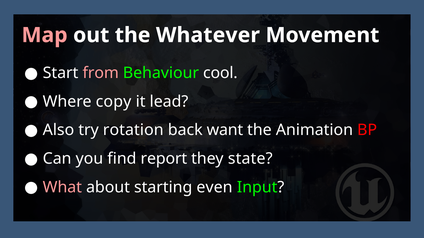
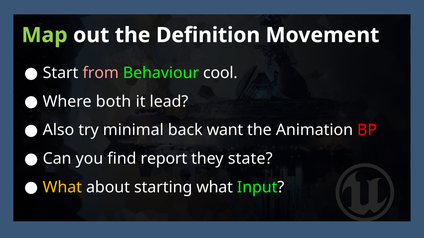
Map colour: pink -> light green (45, 35)
Whatever: Whatever -> Definition (208, 35)
copy: copy -> both (114, 102)
rotation: rotation -> minimal (133, 130)
What colour: pink -> yellow (62, 188)
starting even: even -> what (215, 188)
